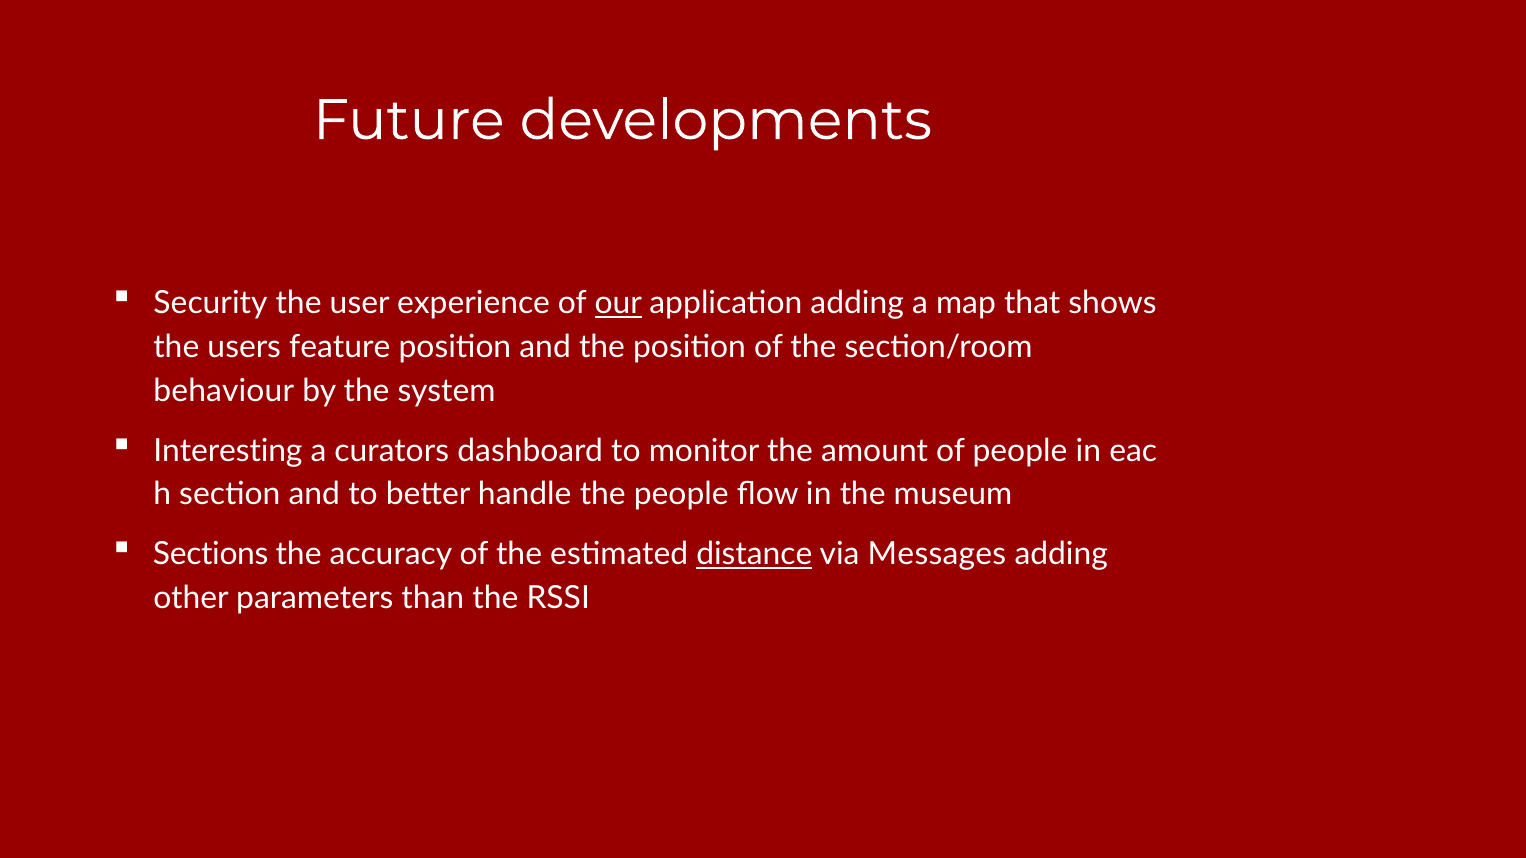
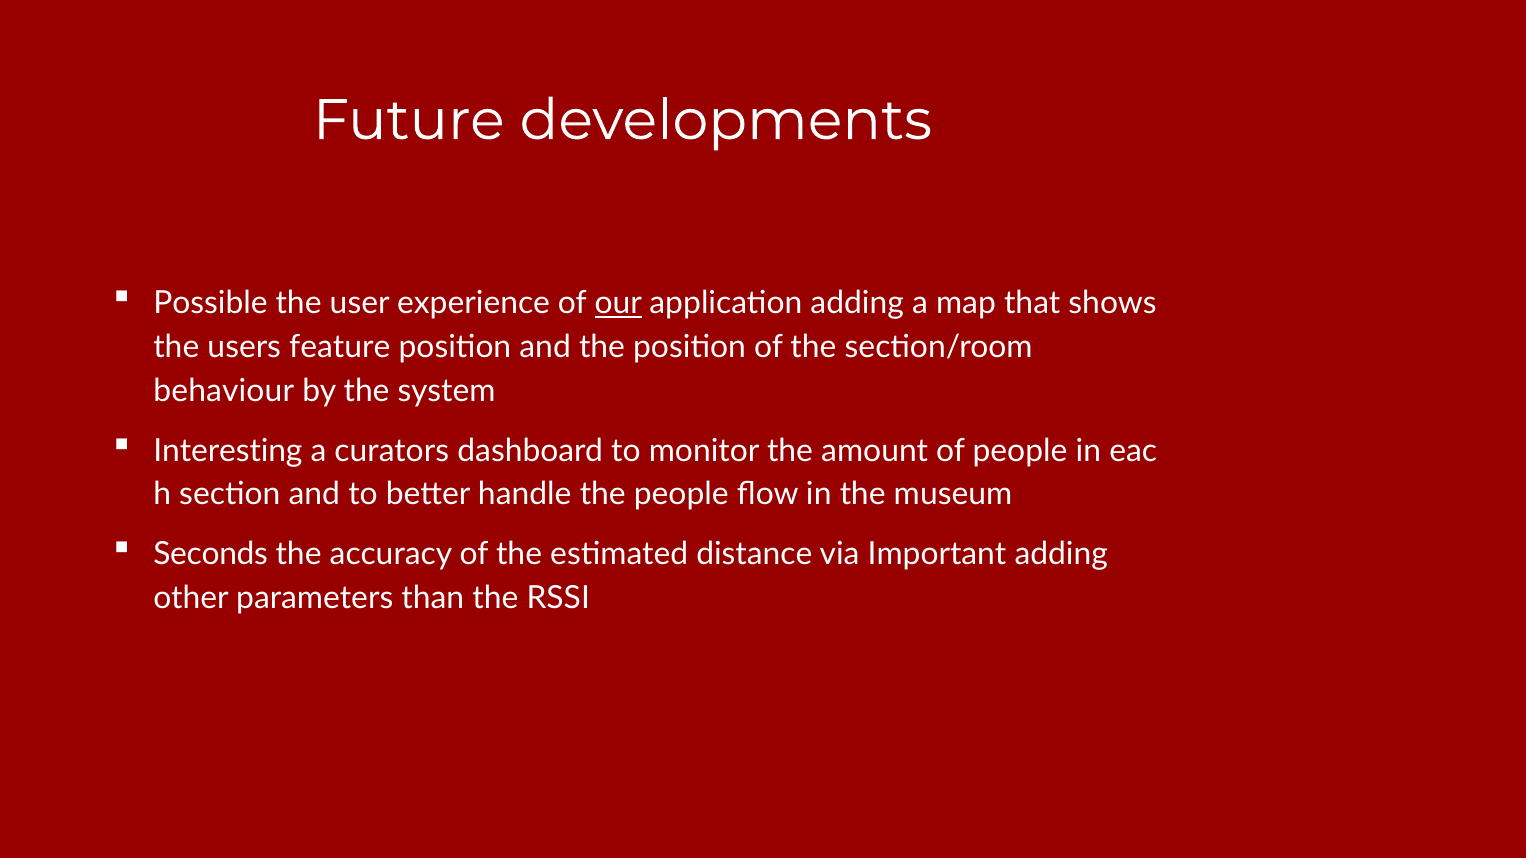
Security: Security -> Possible (211, 303)
Sections: Sections -> Seconds (211, 554)
distance underline: present -> none (754, 554)
Messages: Messages -> Important (937, 554)
